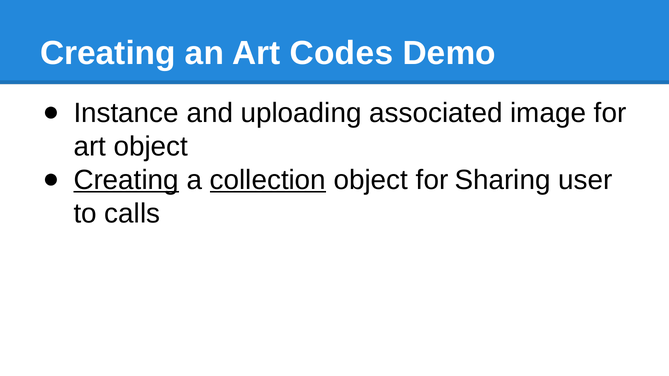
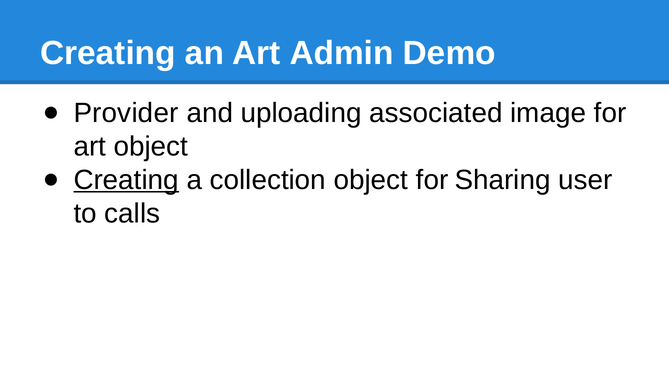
Codes: Codes -> Admin (342, 53)
Instance: Instance -> Provider (126, 113)
collection underline: present -> none (268, 180)
